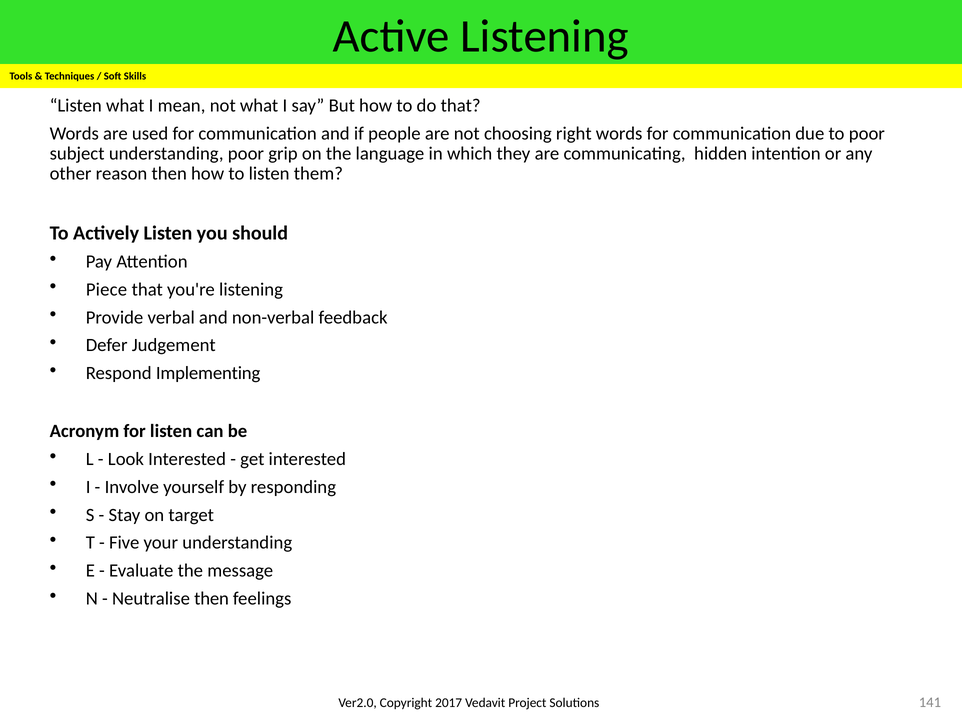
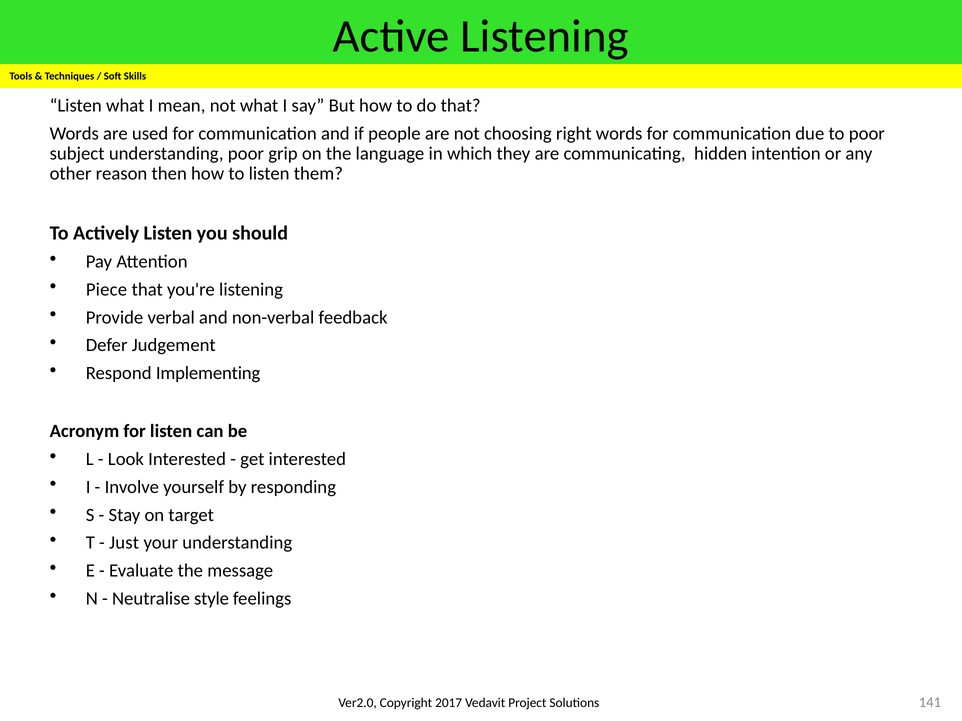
Five: Five -> Just (124, 543)
Neutralise then: then -> style (212, 599)
